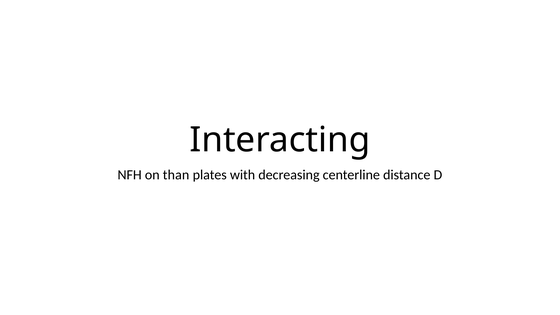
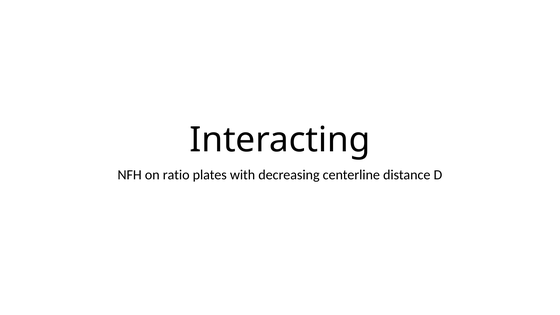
than: than -> ratio (176, 175)
